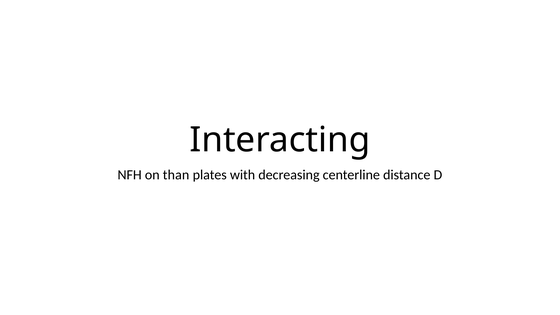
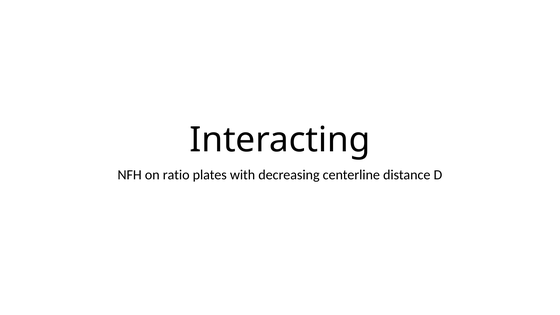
than: than -> ratio (176, 175)
